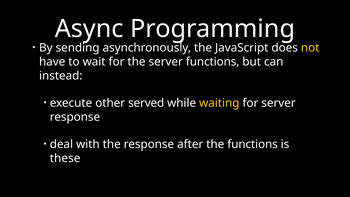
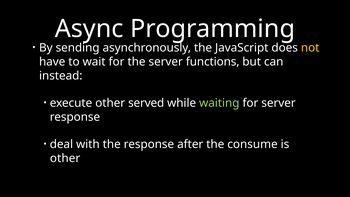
waiting colour: yellow -> light green (219, 103)
the functions: functions -> consume (252, 144)
these: these -> other (65, 158)
